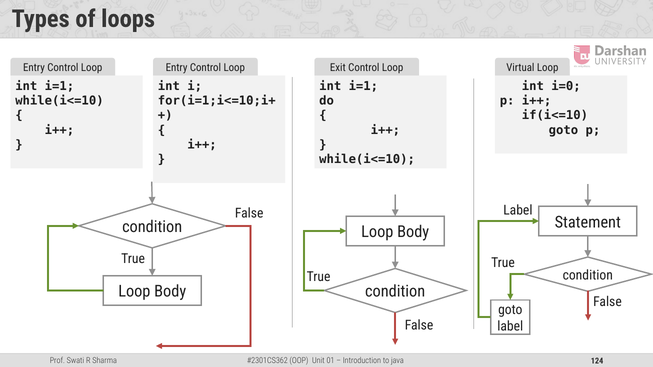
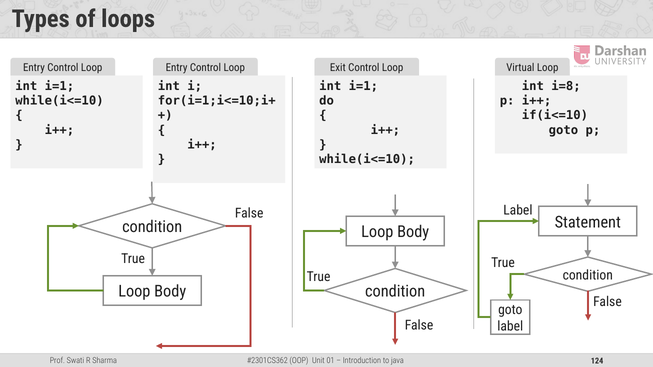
i=0: i=0 -> i=8 (566, 86)
